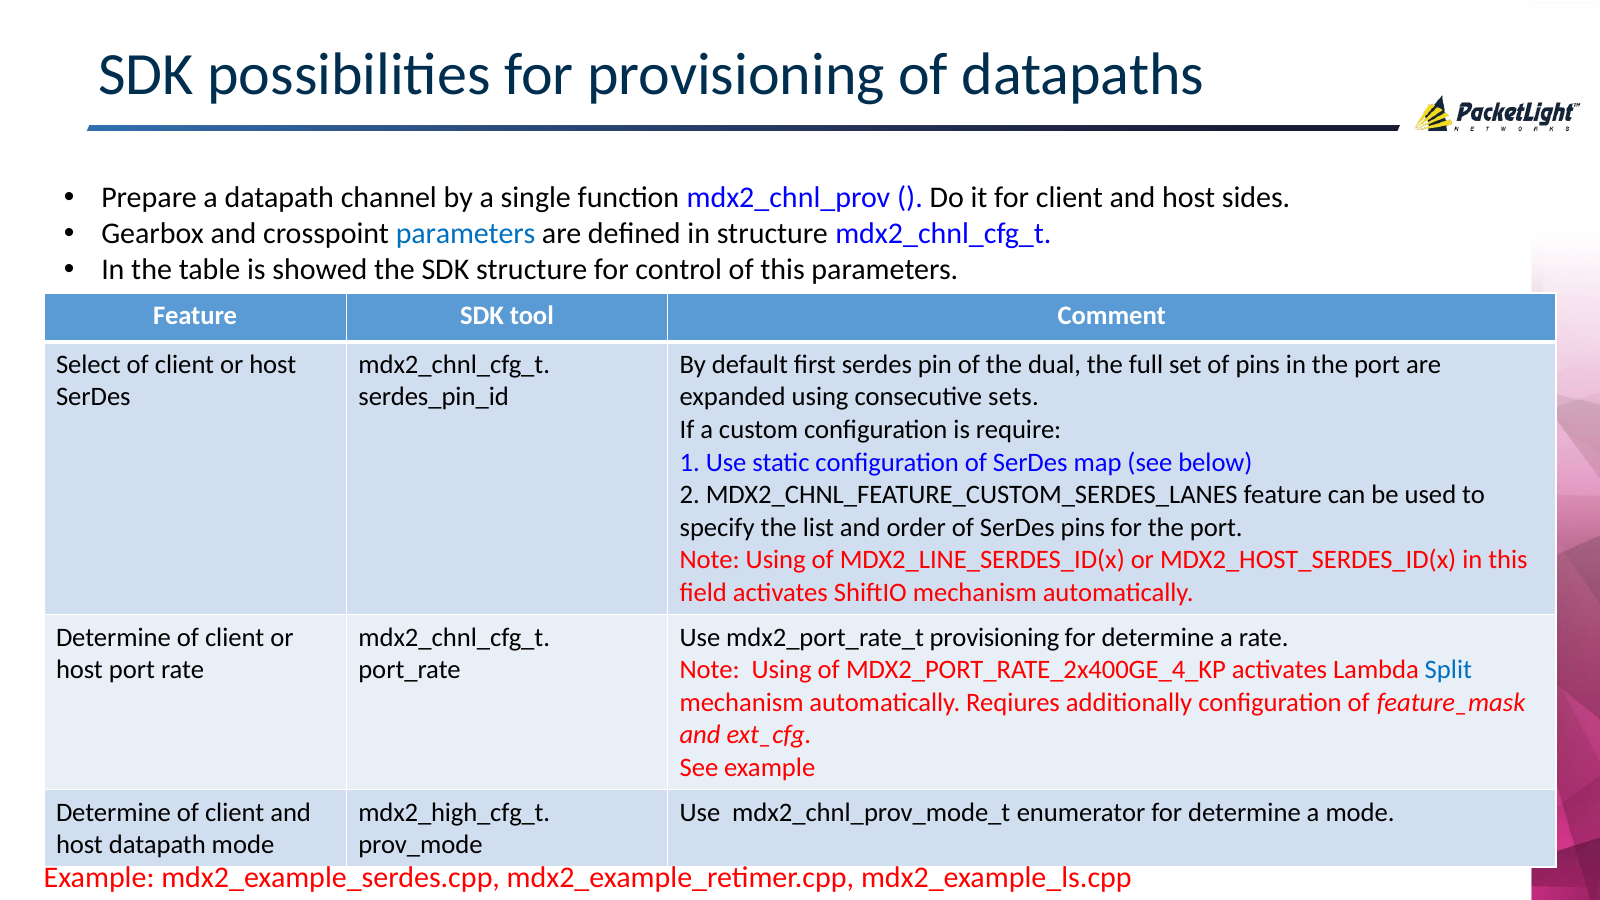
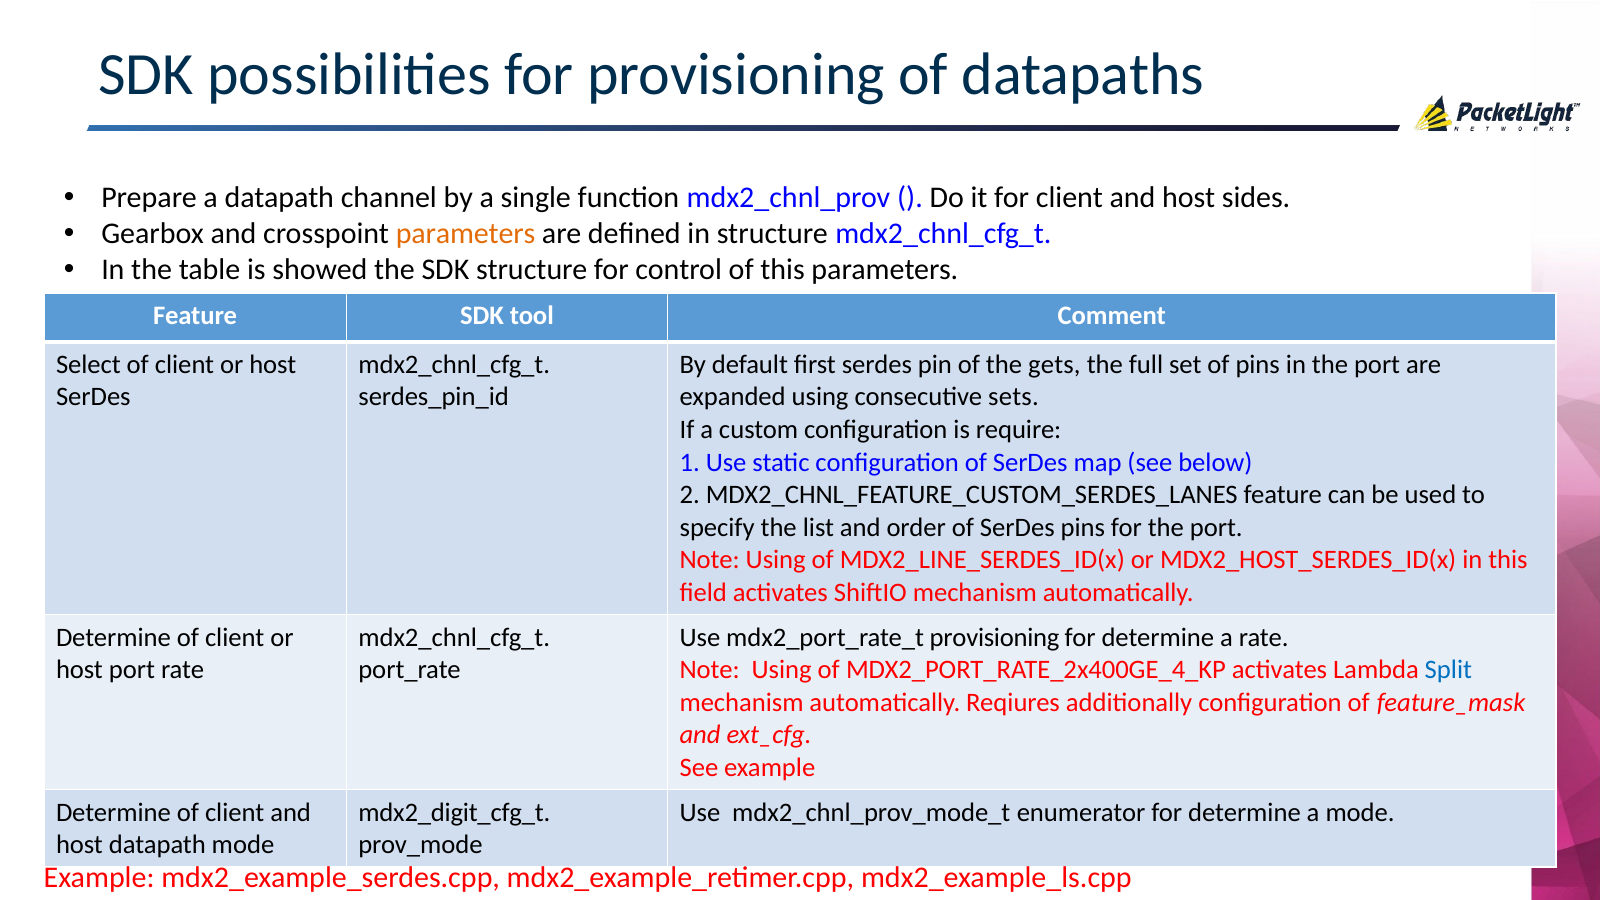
parameters colour: blue -> orange (466, 234)
dual: dual -> gets (1054, 364)
mdx2_high_cfg_t: mdx2_high_cfg_t -> mdx2_digit_cfg_t (454, 812)
